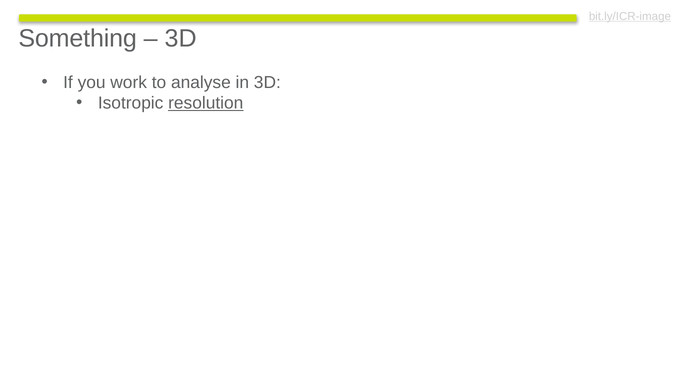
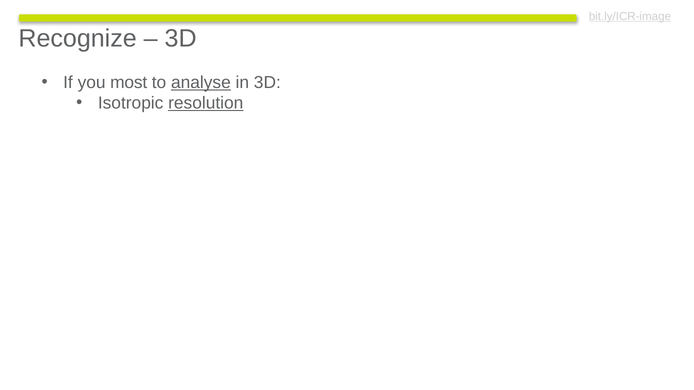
Something: Something -> Recognize (78, 38)
work: work -> most (129, 82)
analyse underline: none -> present (201, 82)
